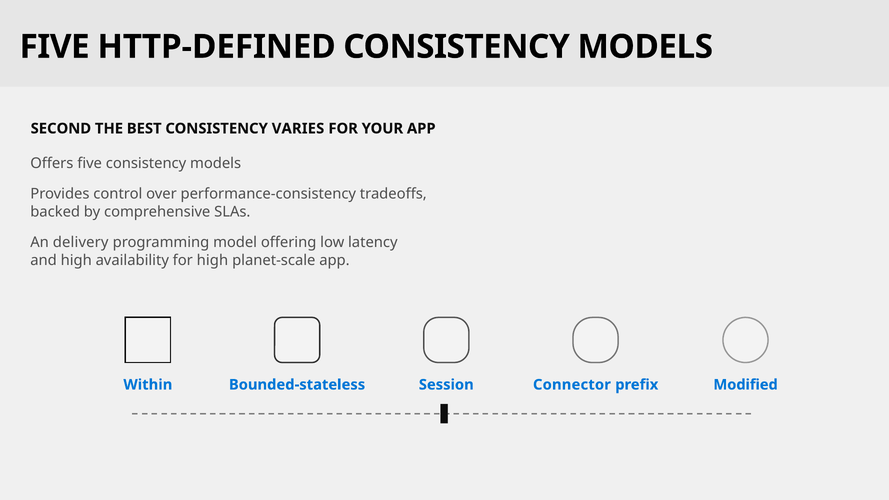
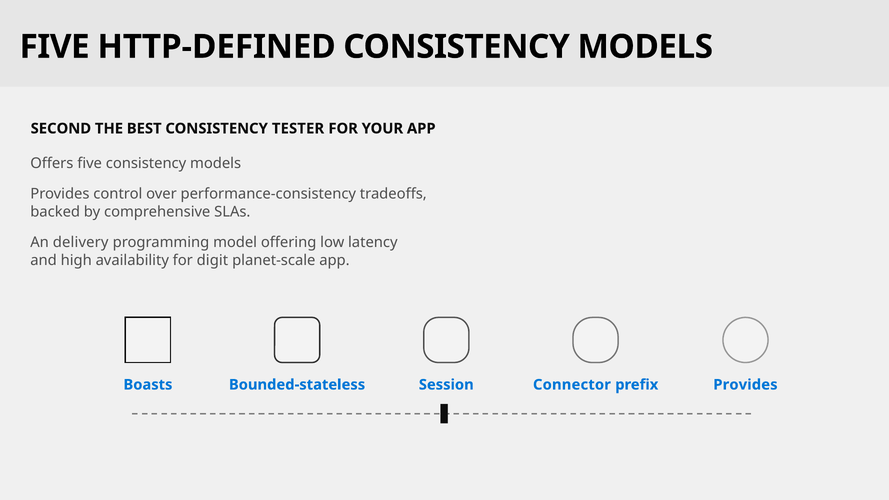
VARIES: VARIES -> TESTER (298, 129)
for high: high -> digit (212, 260)
Within: Within -> Boasts (148, 385)
prefix Modified: Modified -> Provides (745, 385)
